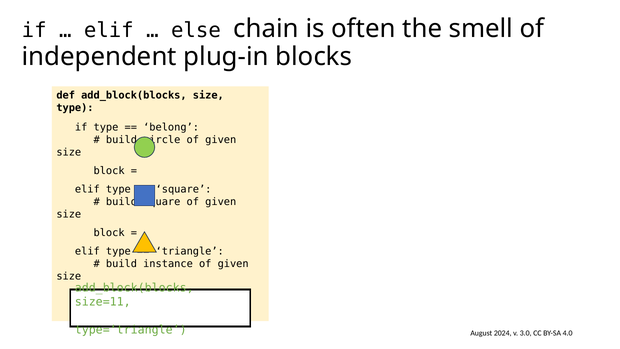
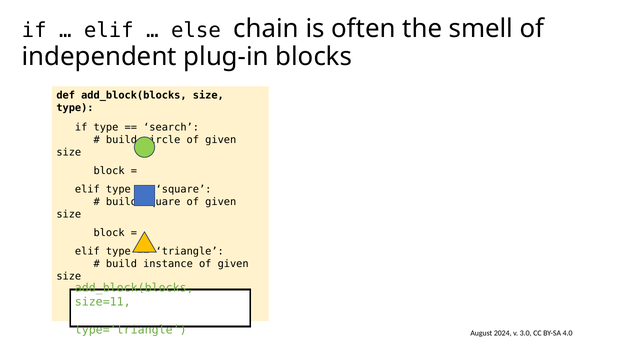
belong: belong -> search (171, 127)
